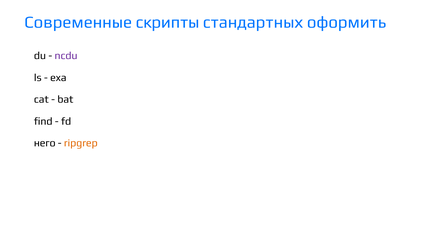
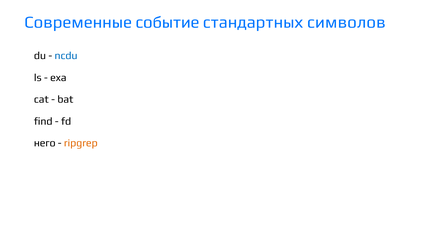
скрипты: скрипты -> событие (168, 22)
оформить: оформить -> символов (346, 22)
ncdu colour: purple -> blue (66, 56)
